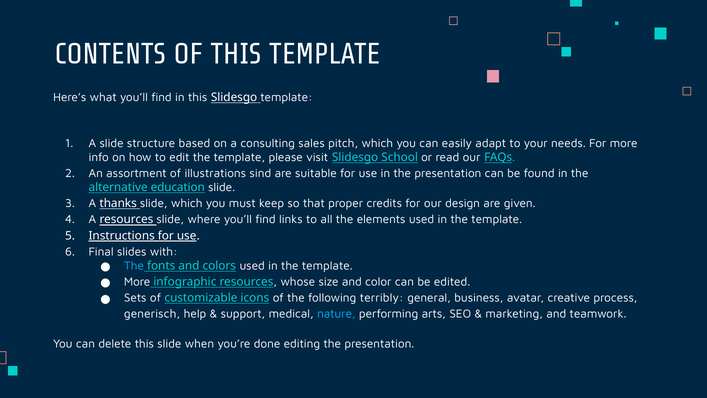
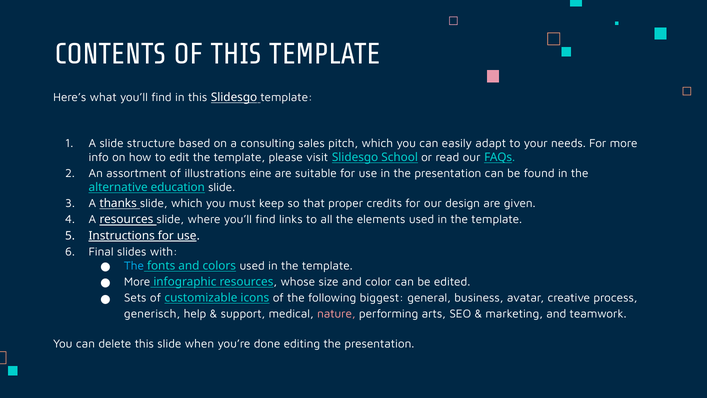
sind: sind -> eine (260, 173)
terribly: terribly -> biggest (382, 298)
nature colour: light blue -> pink (336, 314)
